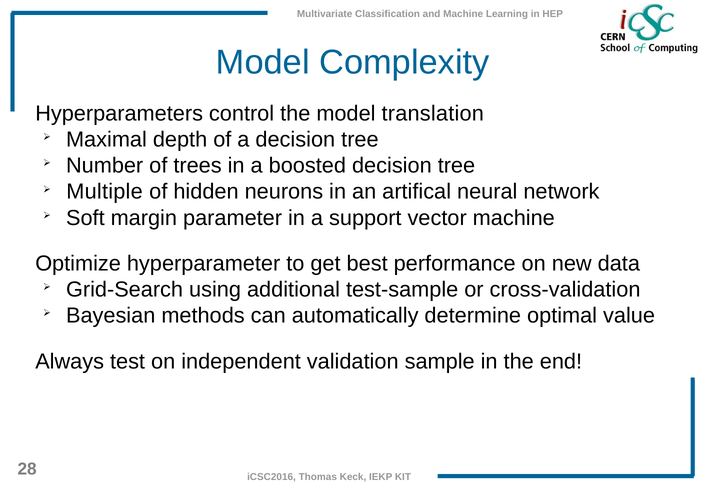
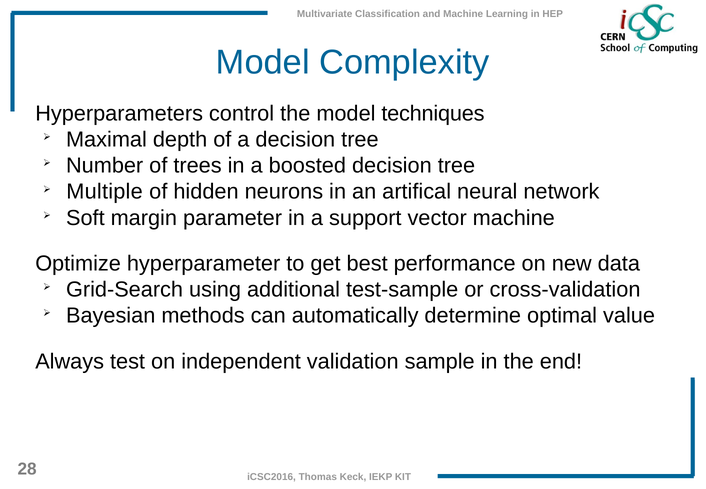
translation: translation -> techniques (433, 114)
